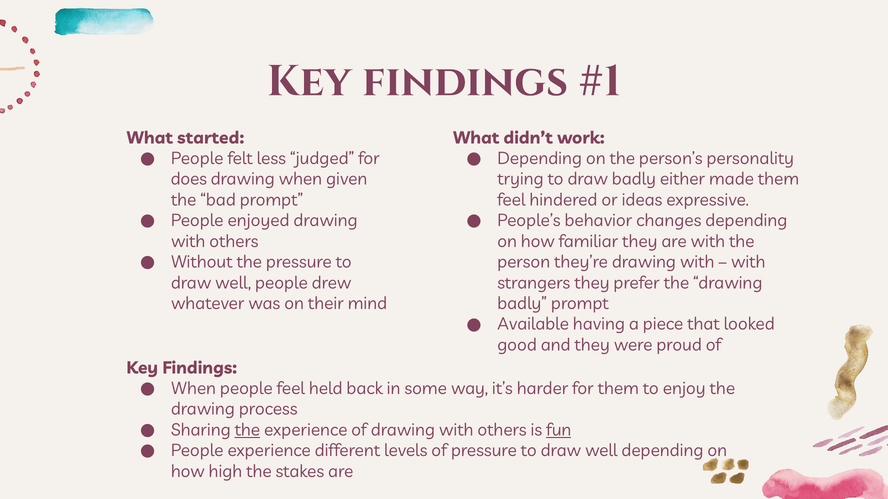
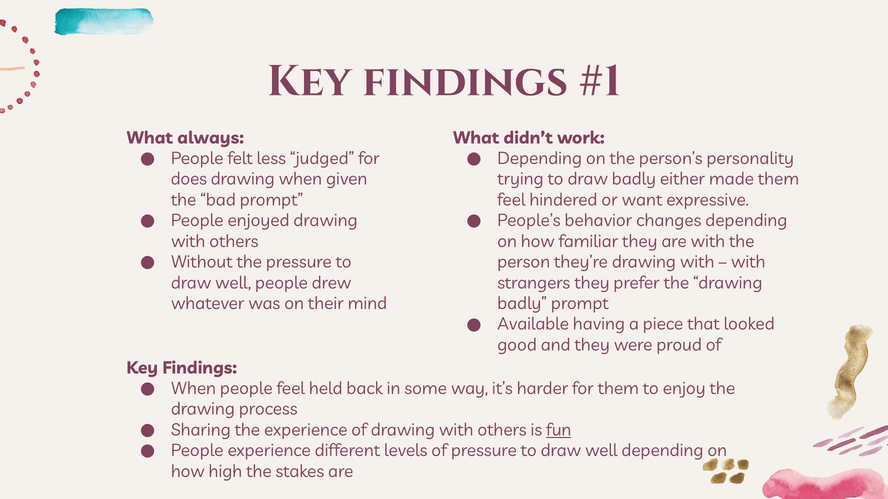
started: started -> always (211, 138)
ideas: ideas -> want (642, 200)
the underline: present -> none (247, 430)
